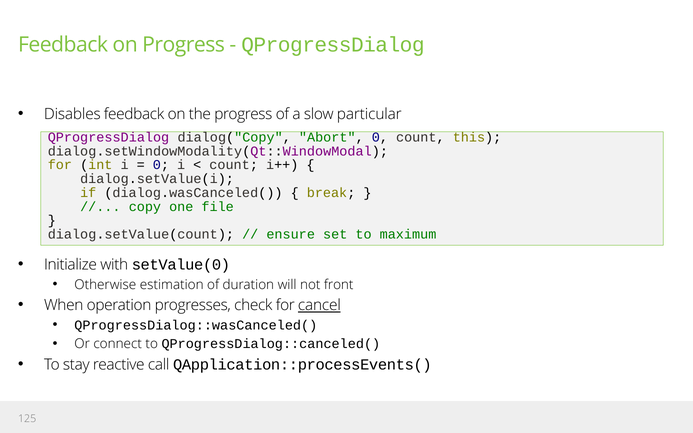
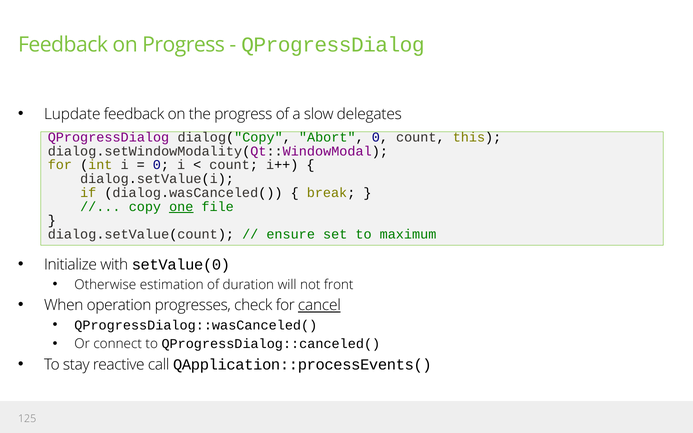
Disables: Disables -> Lupdate (72, 114)
particular: particular -> delegates (369, 114)
one underline: none -> present (181, 207)
